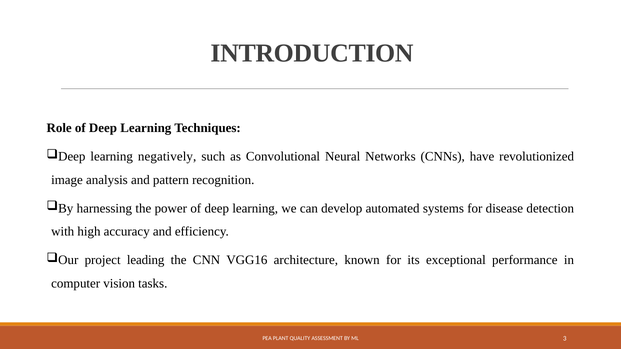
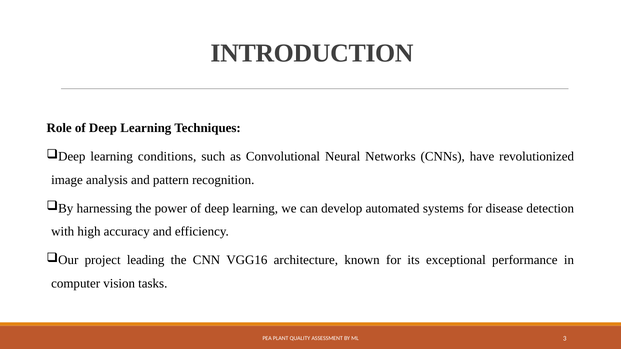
negatively: negatively -> conditions (167, 157)
